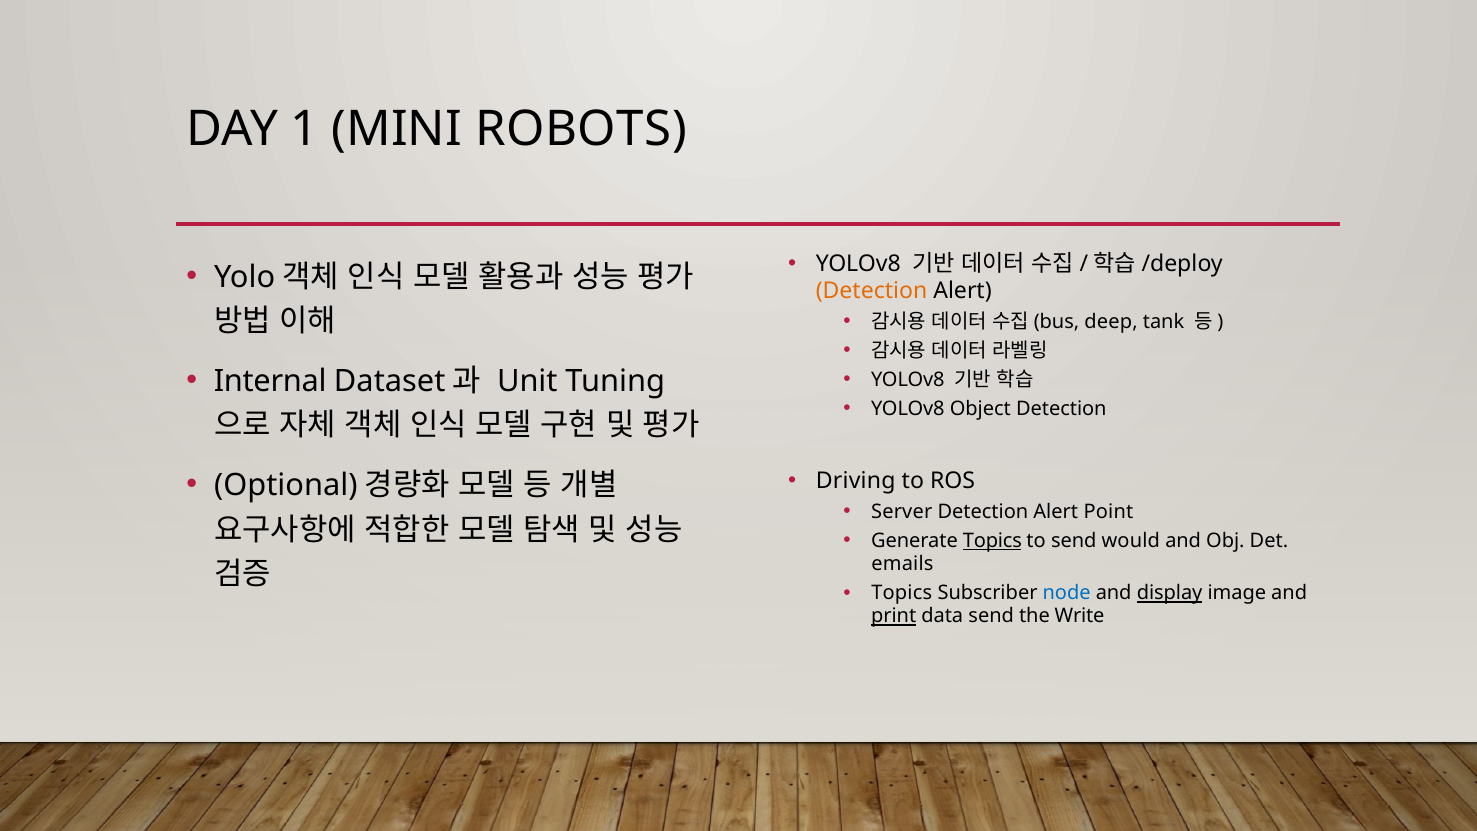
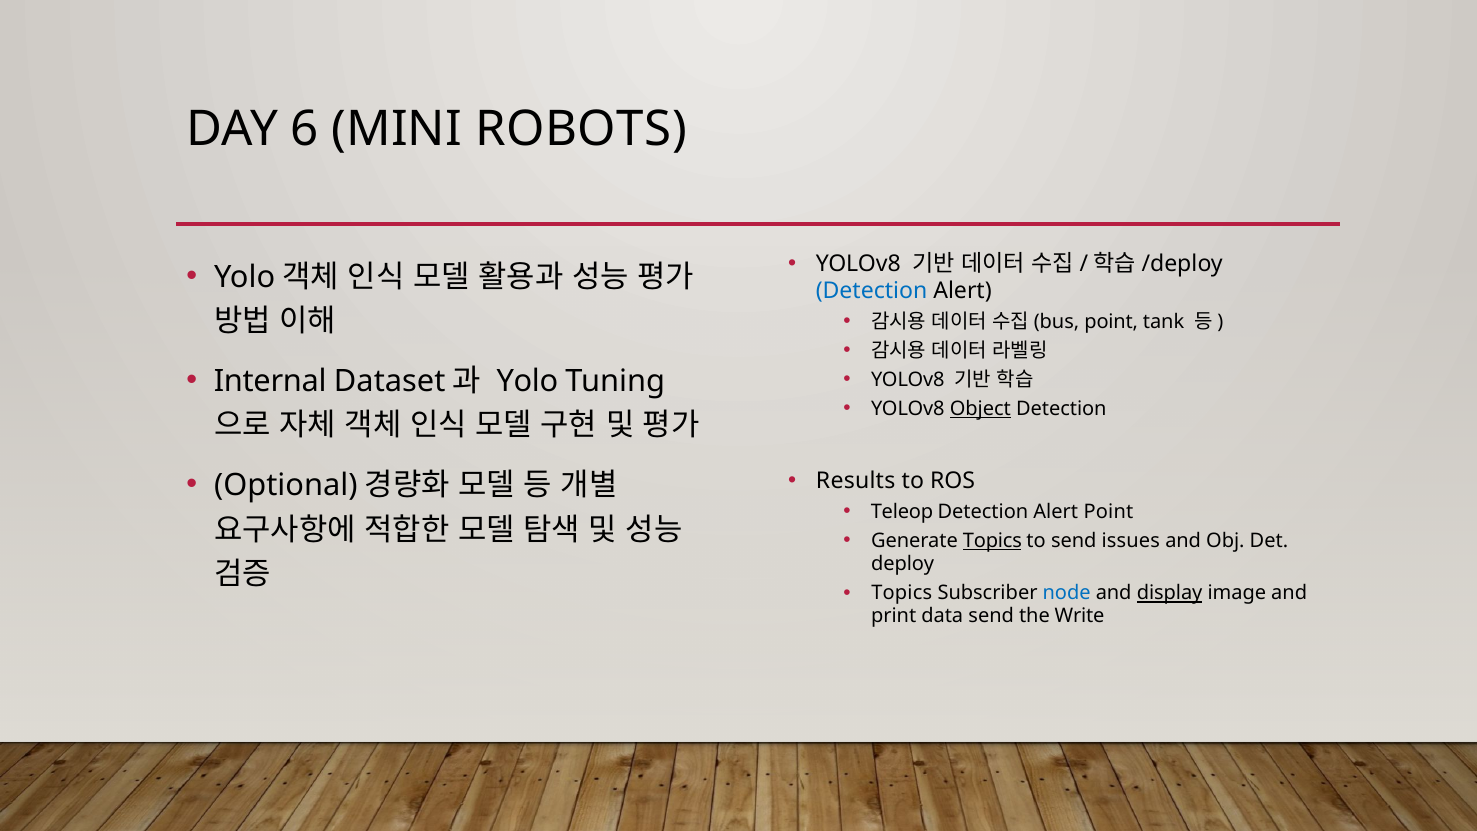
1: 1 -> 6 (305, 129)
Detection colour: orange -> blue (872, 291)
deep: deep -> point (1111, 322)
Unit: Unit -> Yolo (527, 381)
Object underline: none -> present (980, 409)
Driving: Driving -> Results (856, 481)
Server: Server -> Teleop (902, 512)
would: would -> issues (1131, 541)
emails: emails -> deploy (903, 564)
print underline: present -> none (894, 616)
